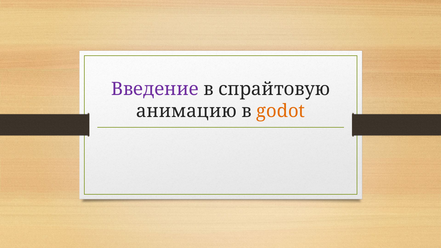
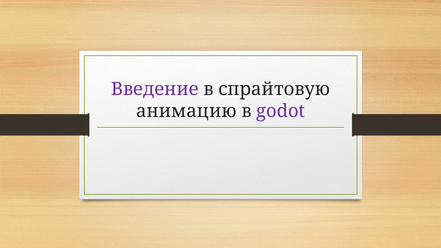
godot colour: orange -> purple (281, 111)
